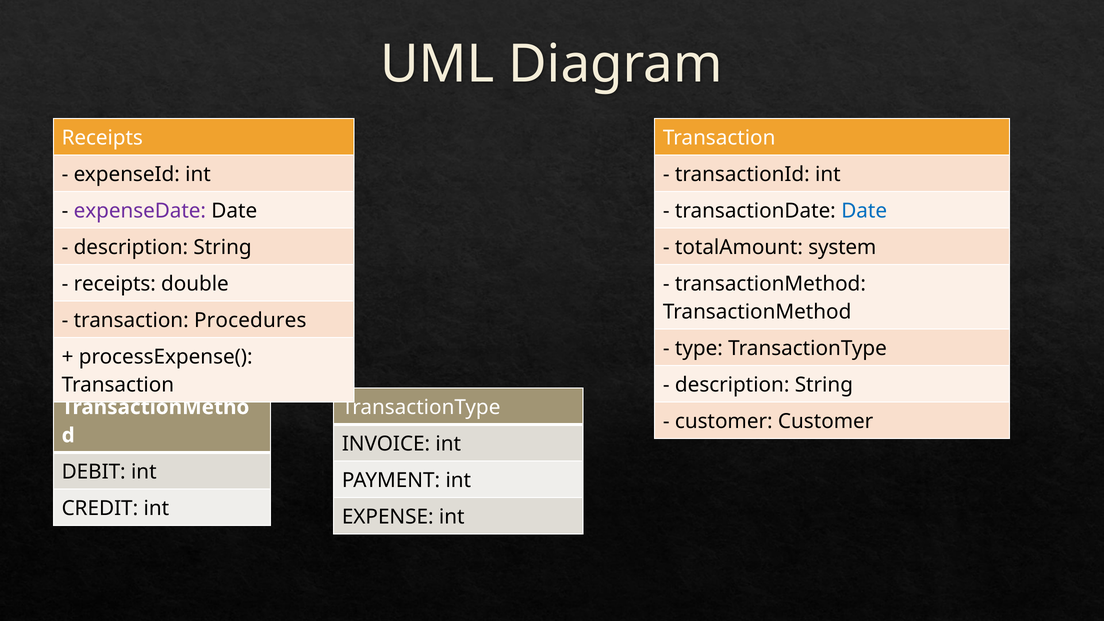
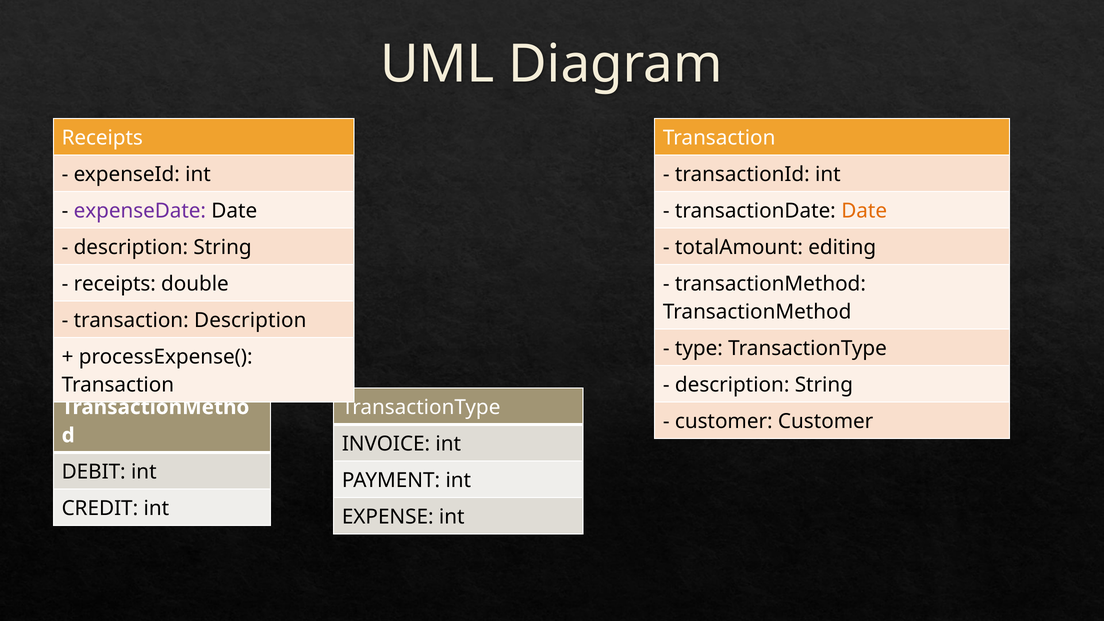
Date colour: blue -> orange (864, 211)
system: system -> editing (842, 247)
transaction Procedures: Procedures -> Description (250, 320)
